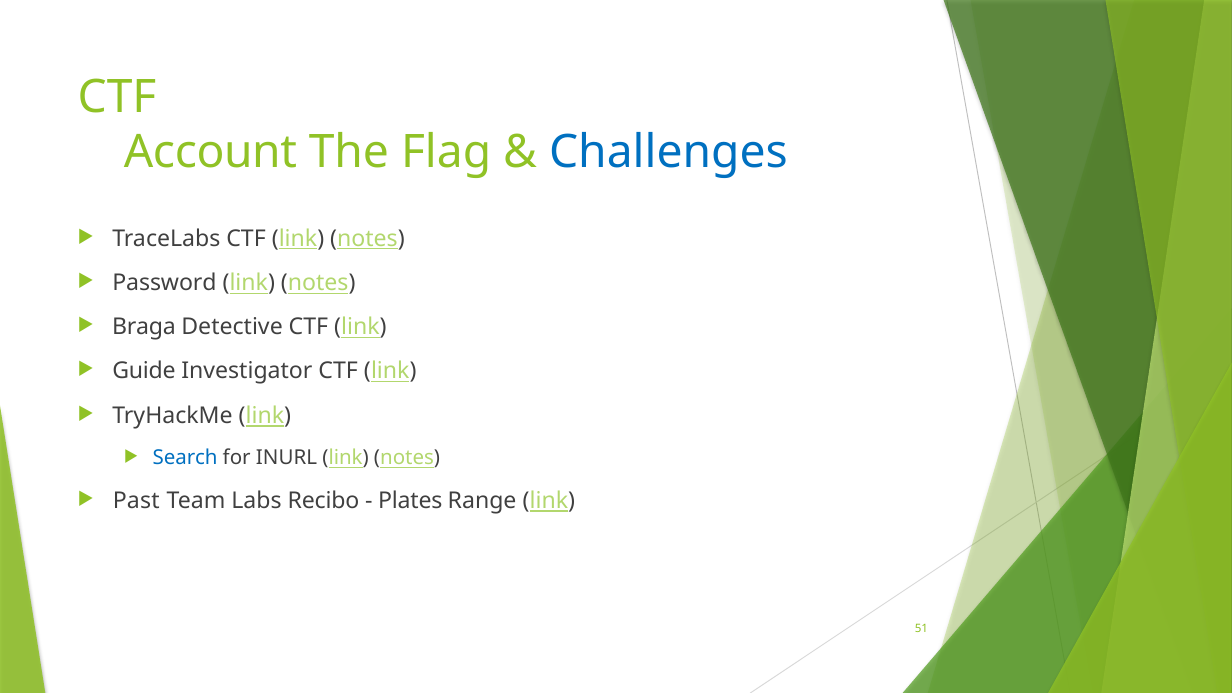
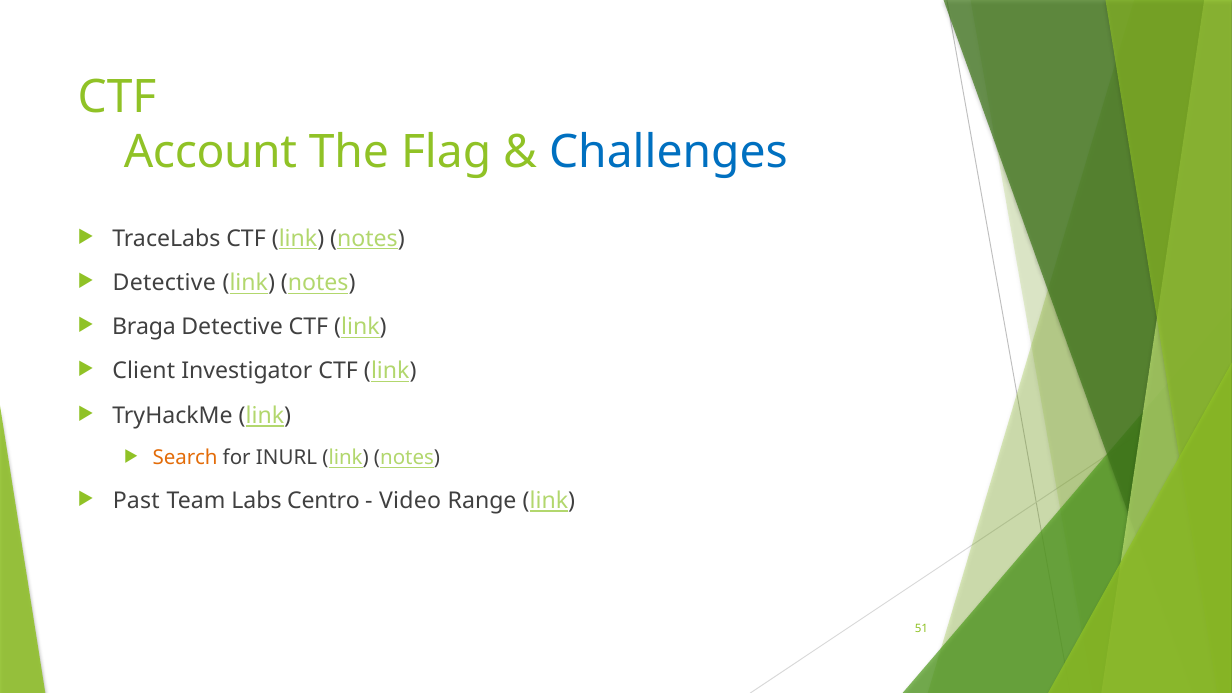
Password: Password -> Detective (164, 283)
Guide: Guide -> Client (144, 371)
Search colour: blue -> orange (185, 458)
Recibo: Recibo -> Centro (324, 500)
Plates: Plates -> Video (410, 500)
